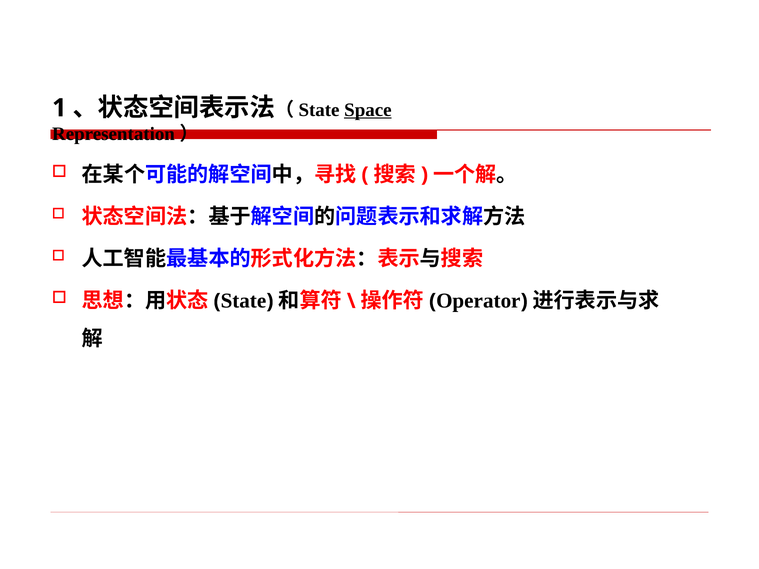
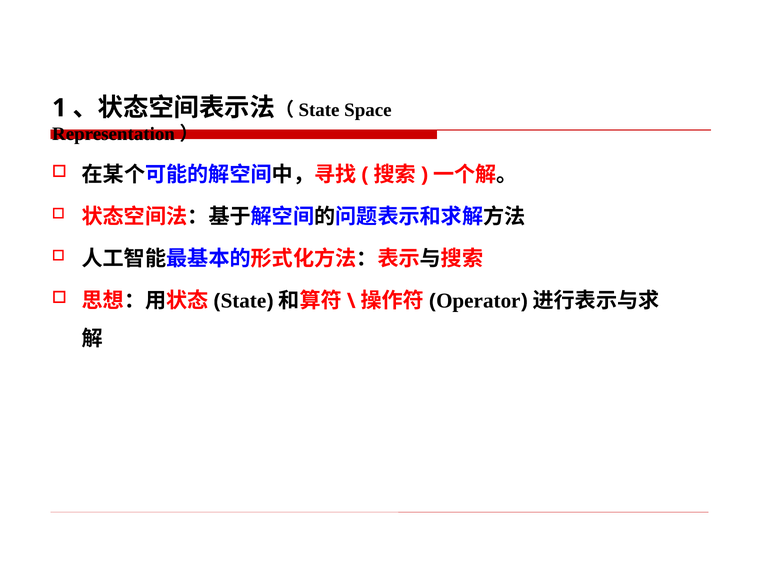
Space underline: present -> none (368, 110)
